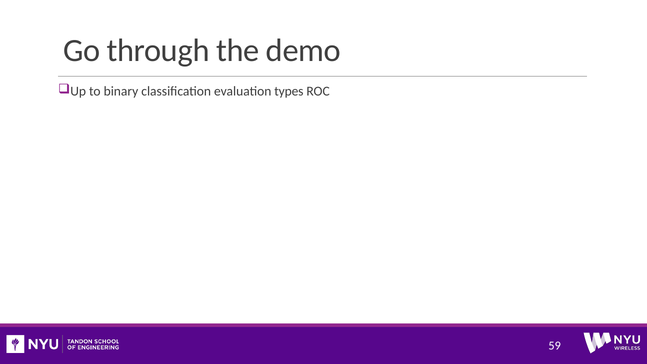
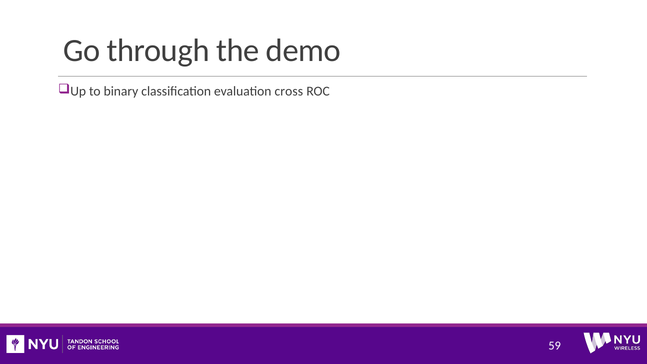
types: types -> cross (289, 91)
